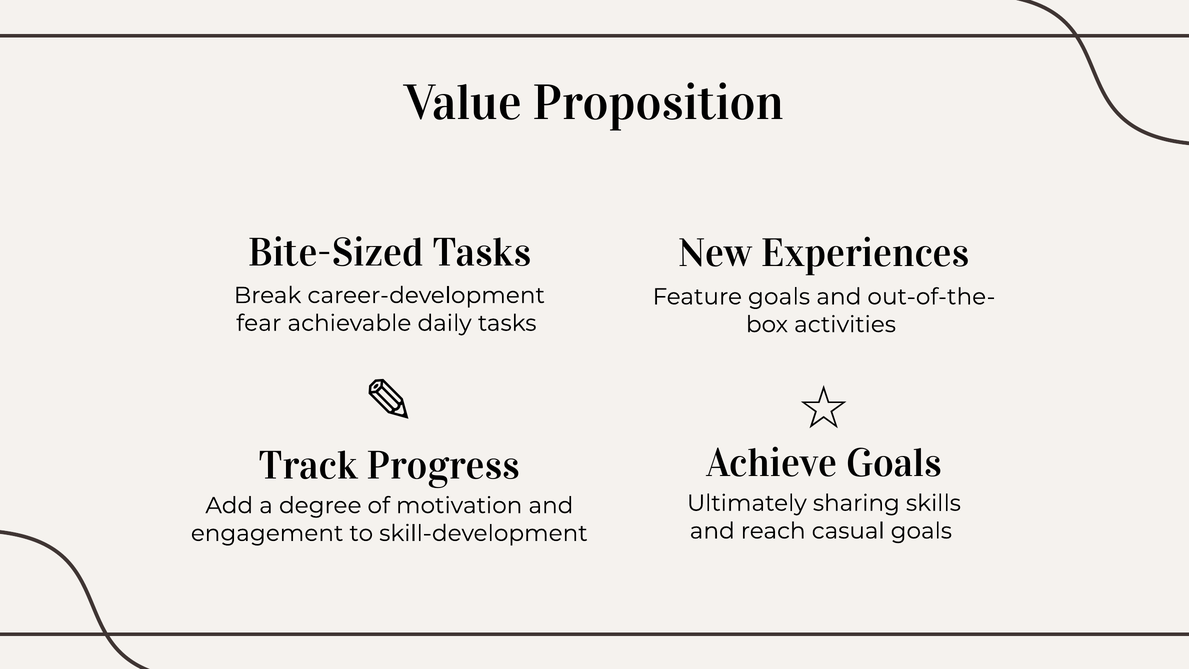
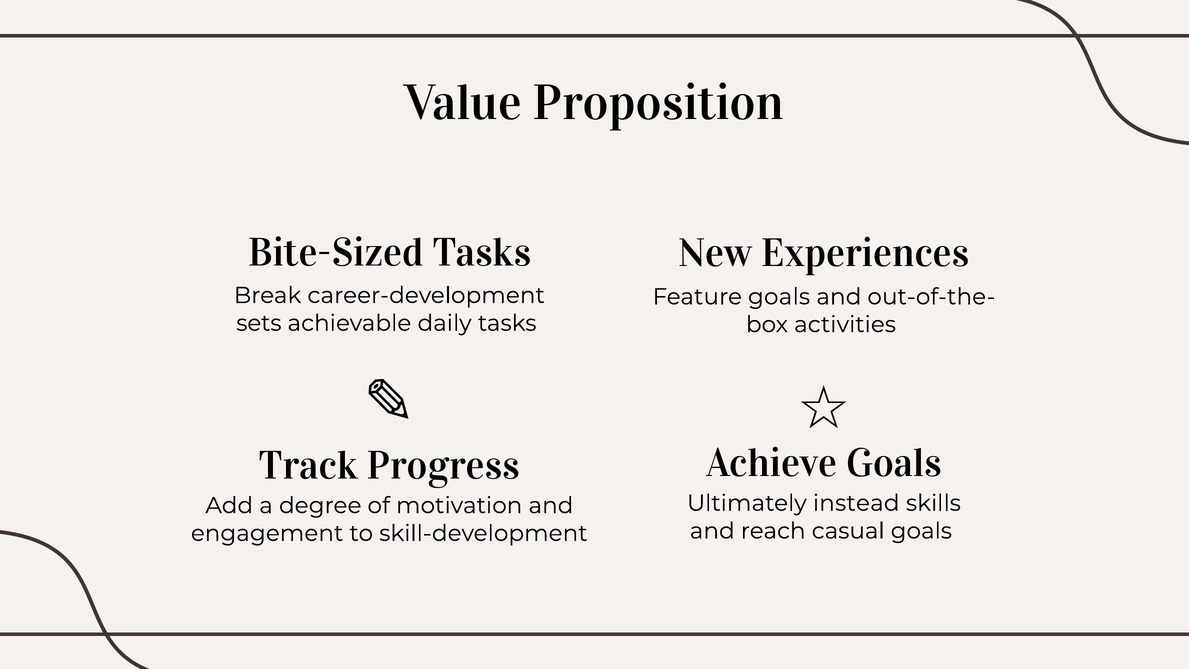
fear: fear -> sets (259, 323)
sharing: sharing -> instead (856, 503)
